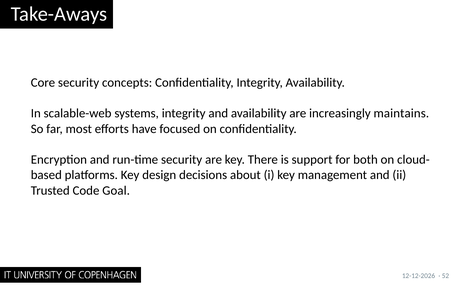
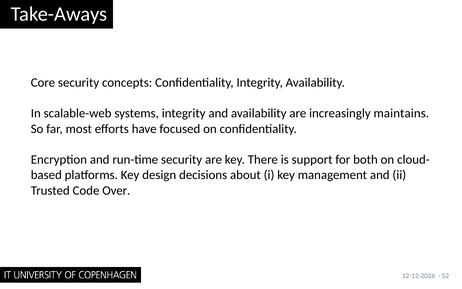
Goal: Goal -> Over (116, 190)
